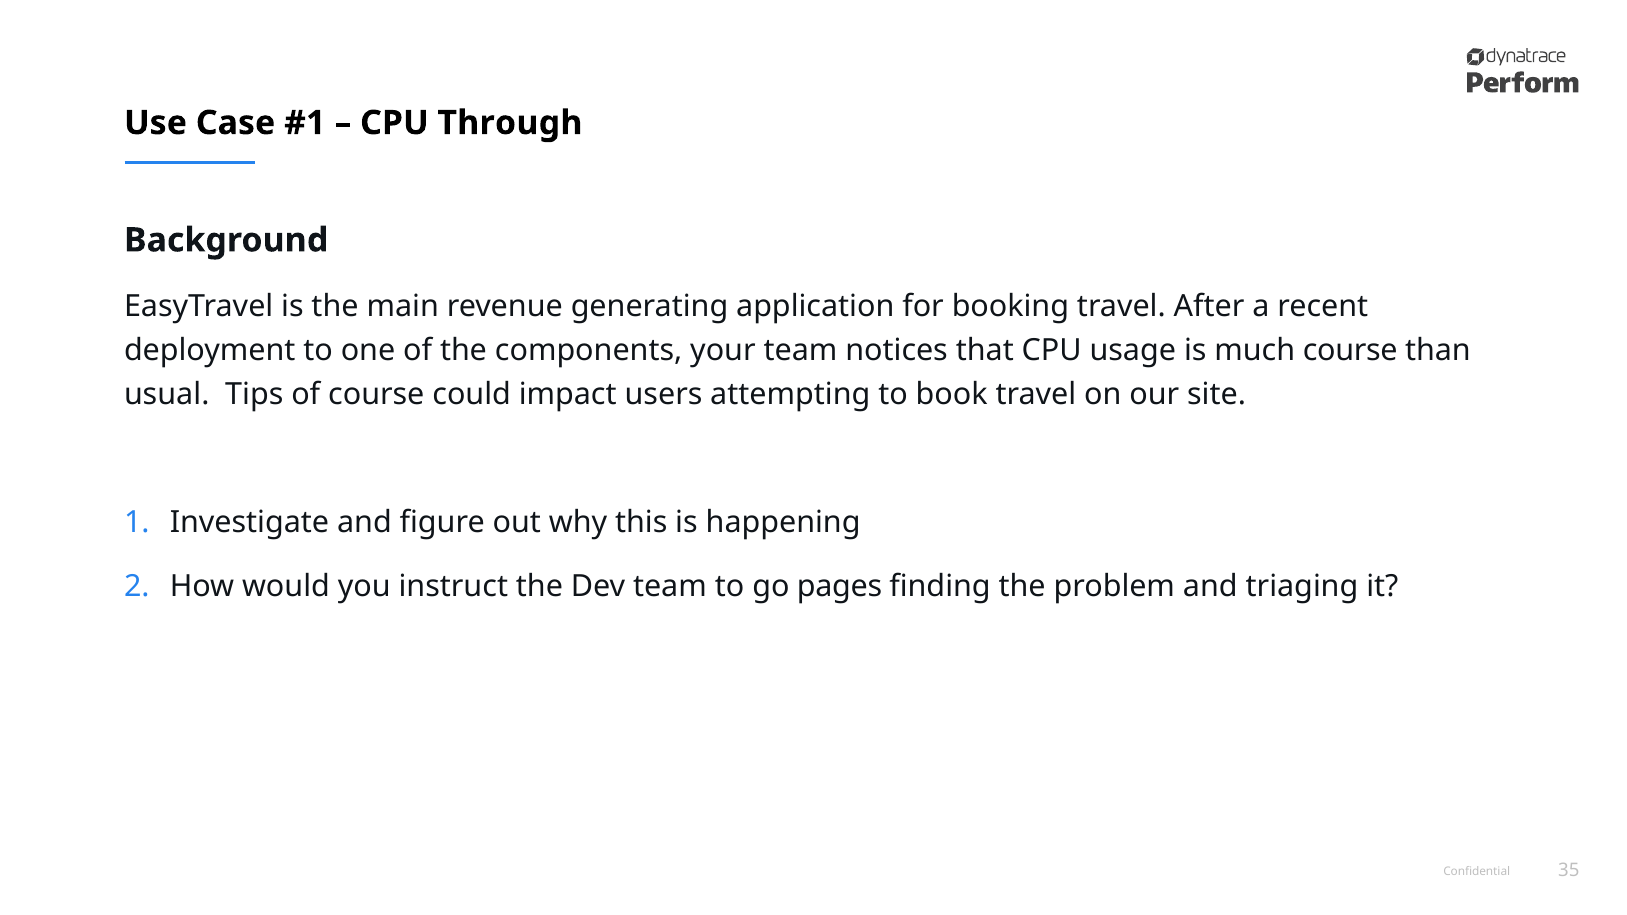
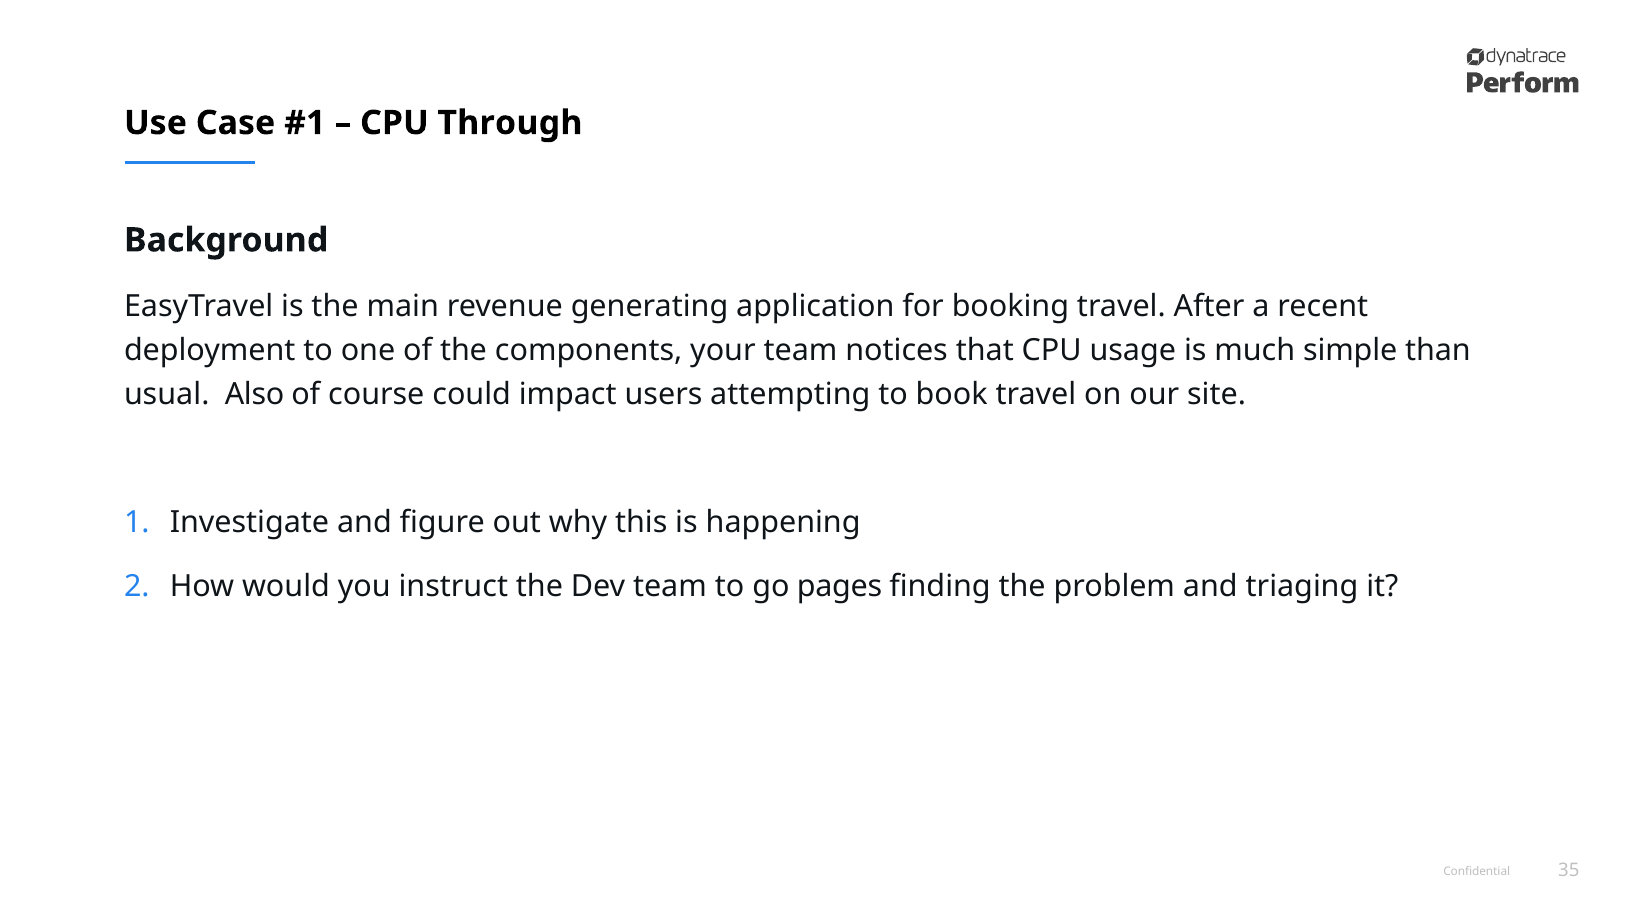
much course: course -> simple (1350, 350)
Tips: Tips -> Also (255, 394)
